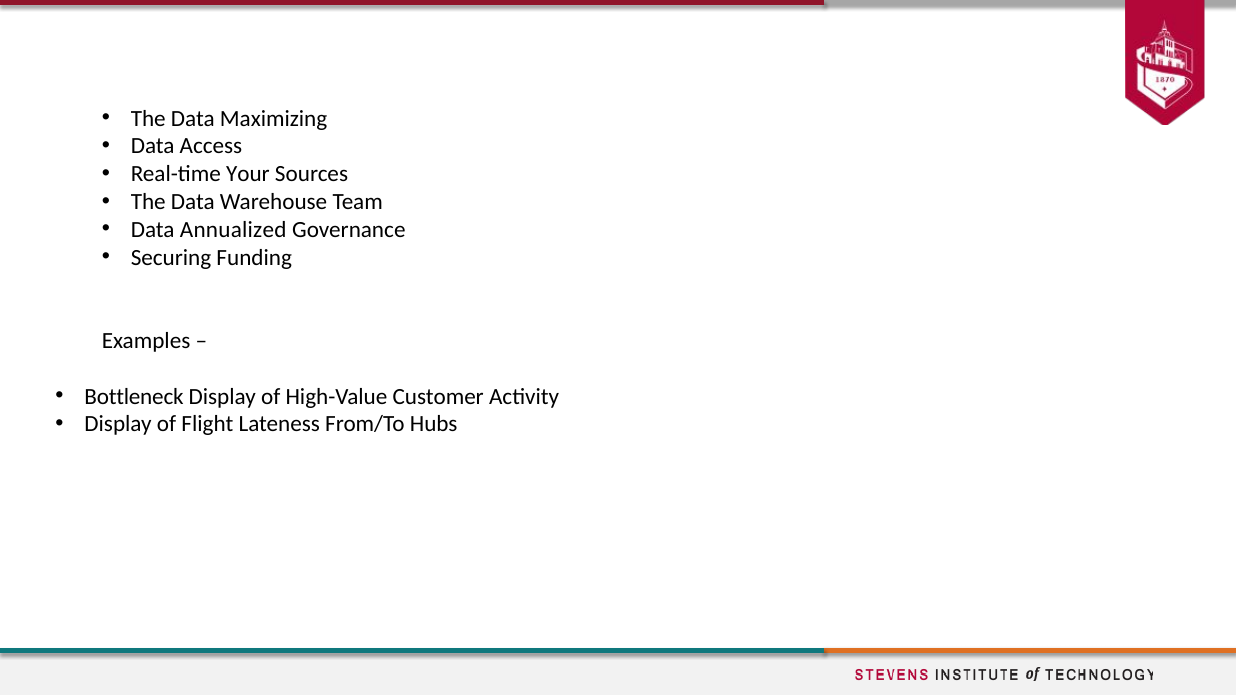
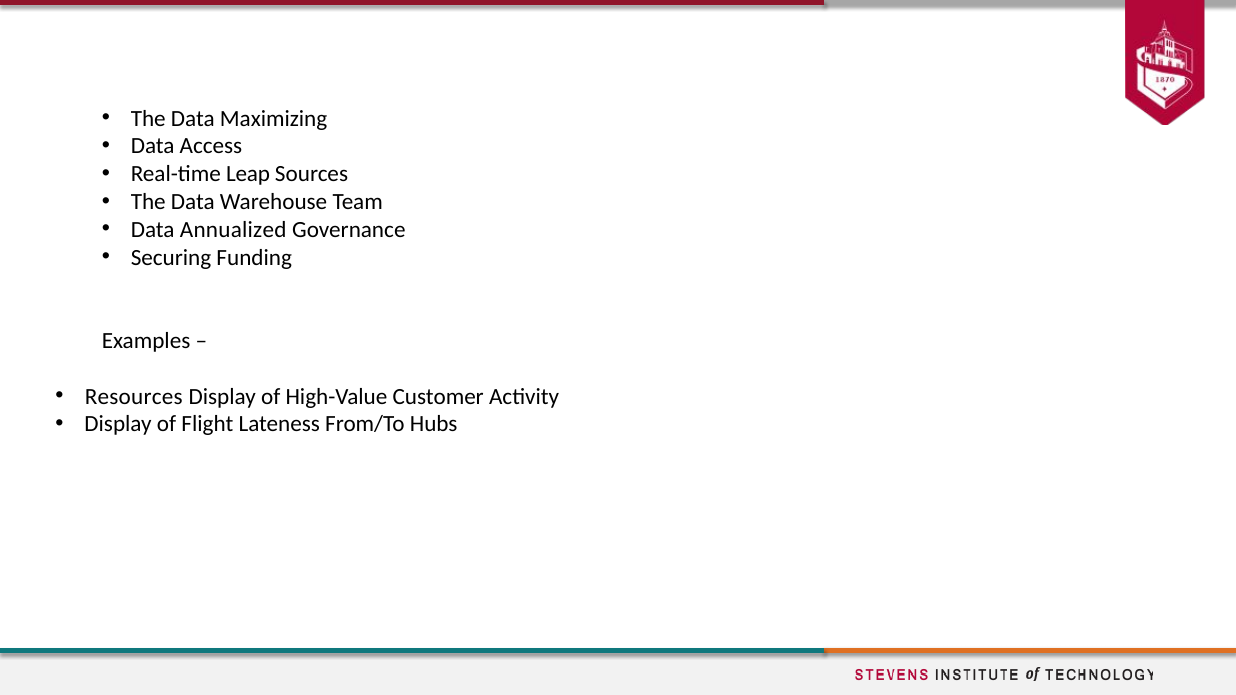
Your: Your -> Leap (248, 174)
Bottleneck: Bottleneck -> Resources (134, 397)
